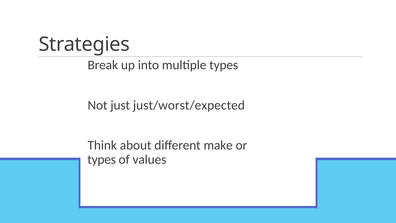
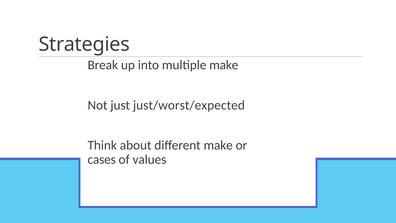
multiple types: types -> make (224, 65)
types: types -> cases (102, 159)
